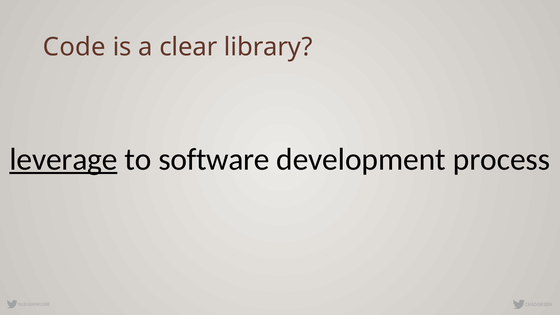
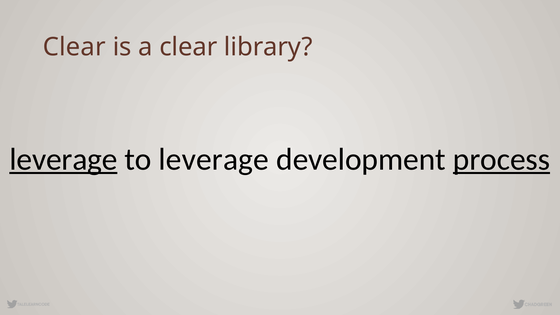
Code: Code -> Clear (74, 47)
to software: software -> leverage (214, 159)
process underline: none -> present (502, 159)
